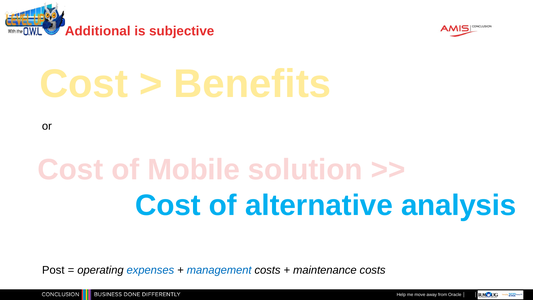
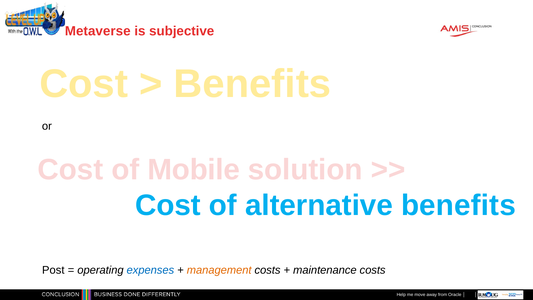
Additional: Additional -> Metaverse (98, 31)
alternative analysis: analysis -> benefits (458, 205)
management colour: blue -> orange (219, 270)
